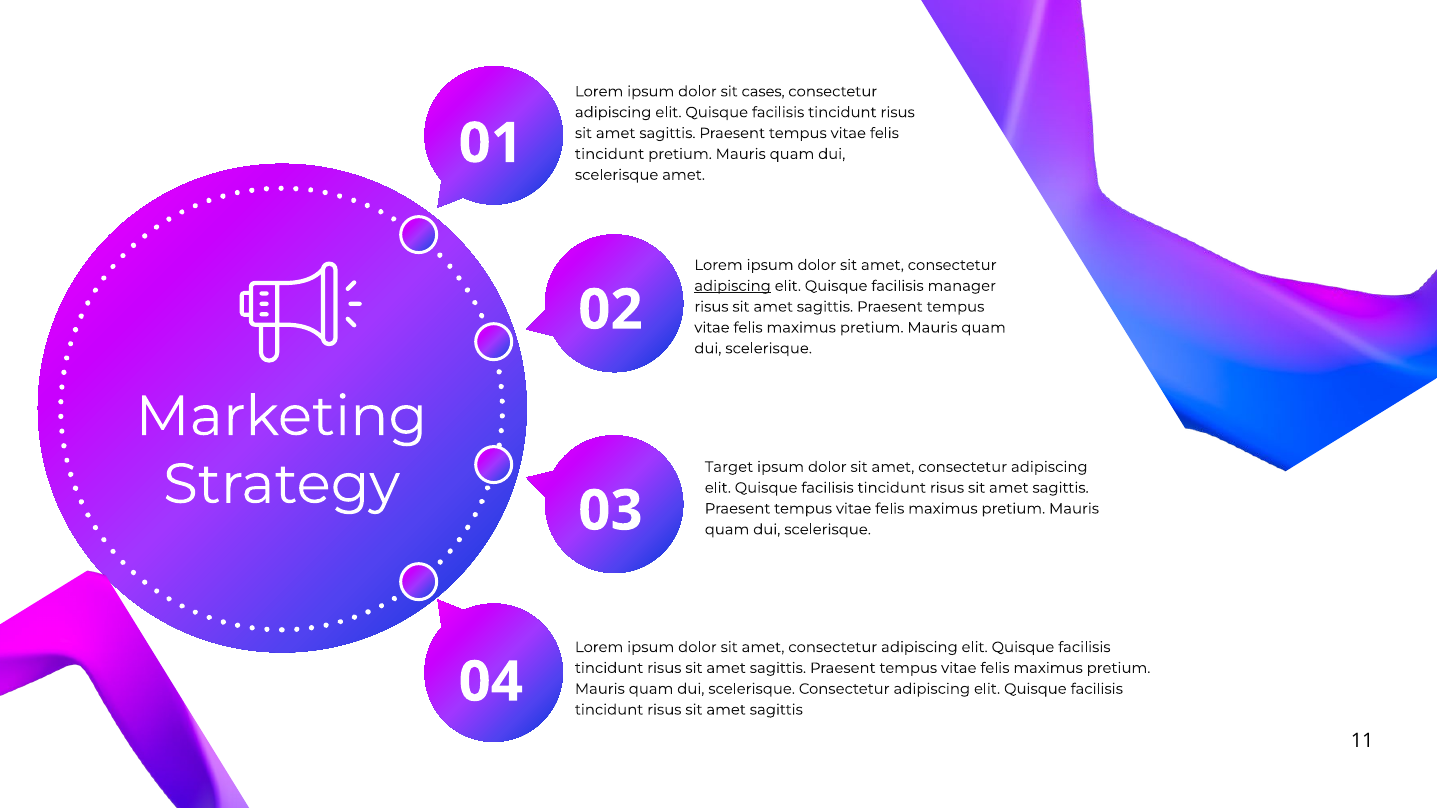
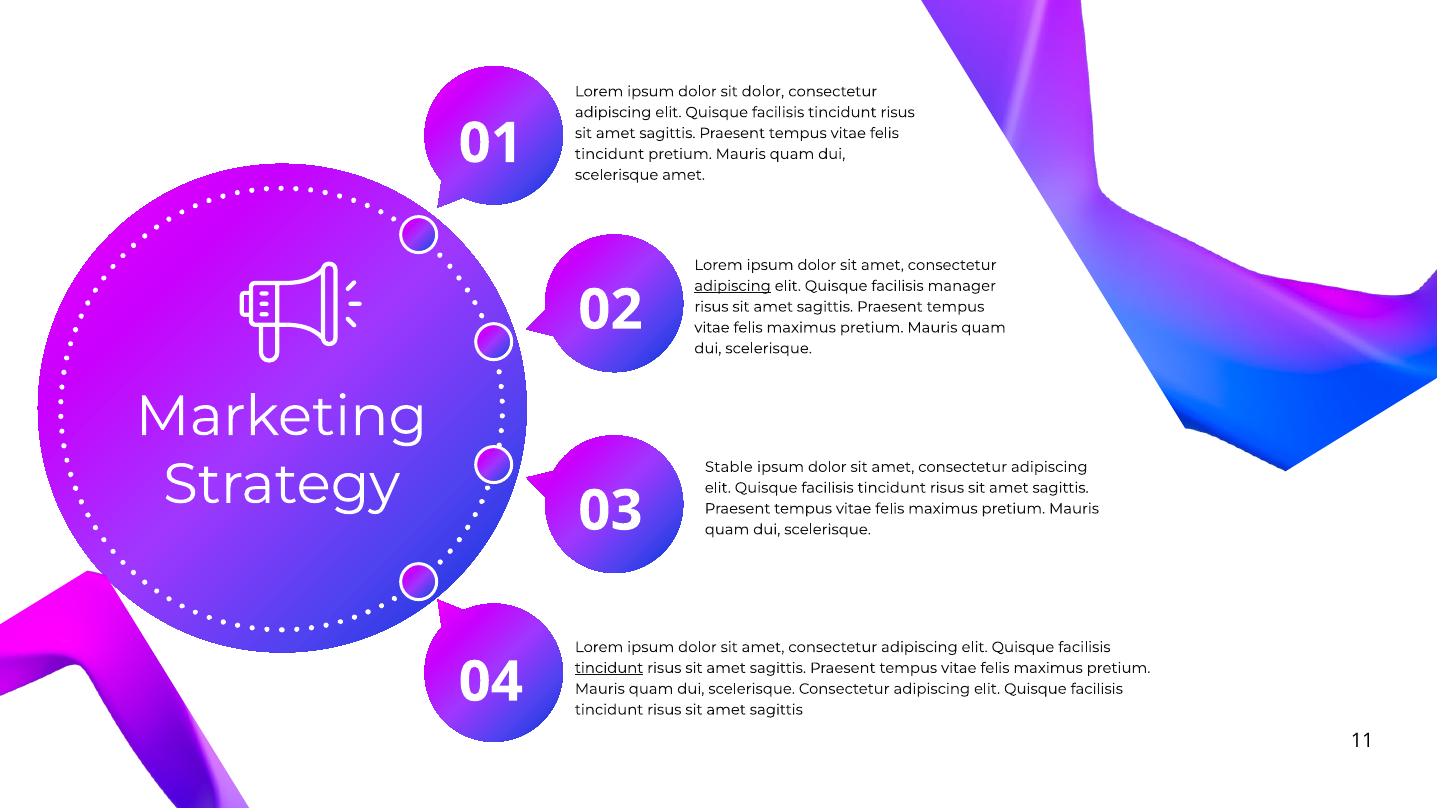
sit cases: cases -> dolor (763, 92)
Target: Target -> Stable (729, 467)
tincidunt underline: none -> present (609, 668)
